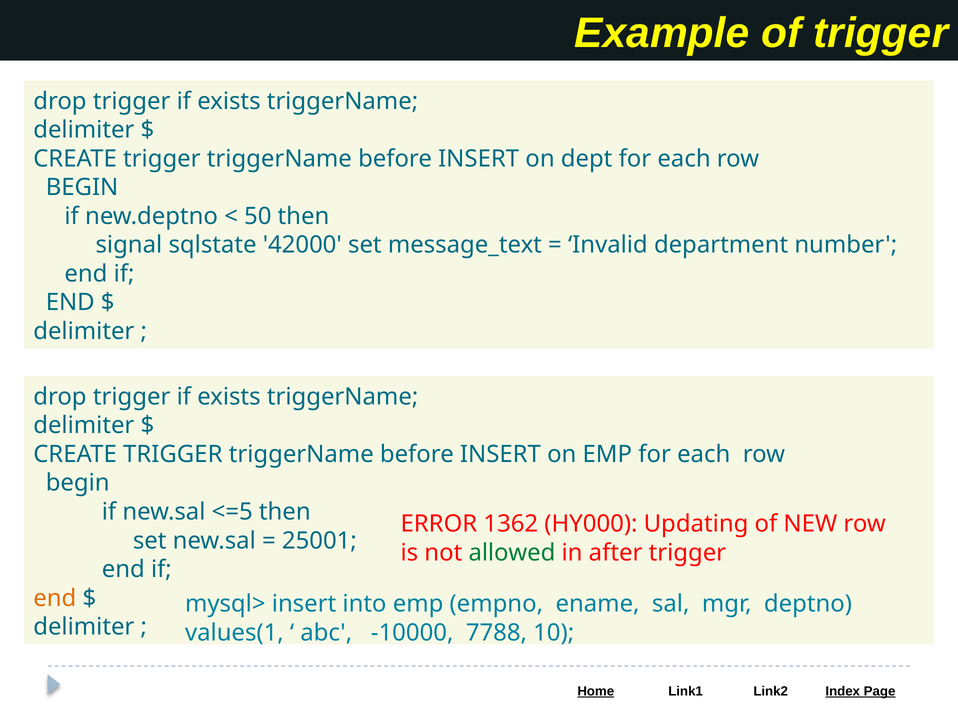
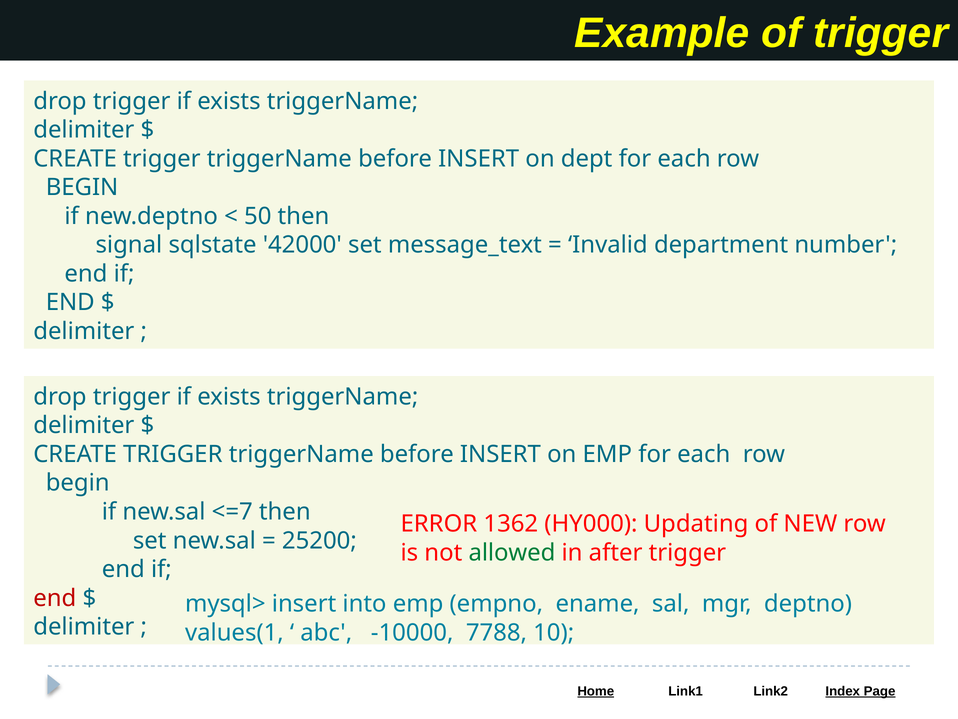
<=5: <=5 -> <=7 (232, 511)
25001: 25001 -> 25200 (319, 540)
end colour: orange -> red (55, 598)
